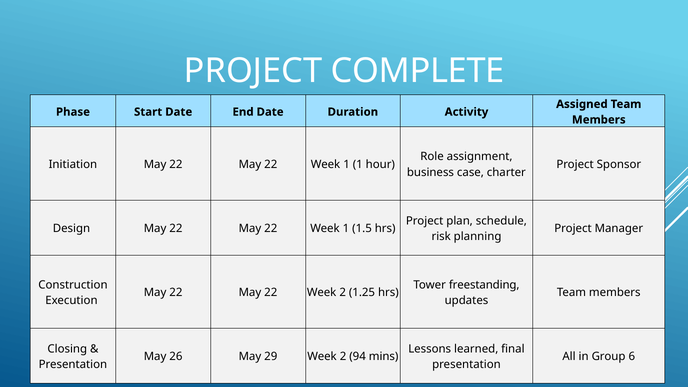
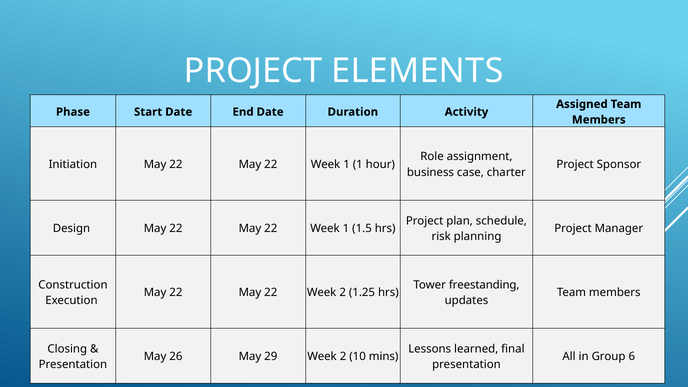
COMPLETE: COMPLETE -> ELEMENTS (417, 71)
94: 94 -> 10 (358, 357)
